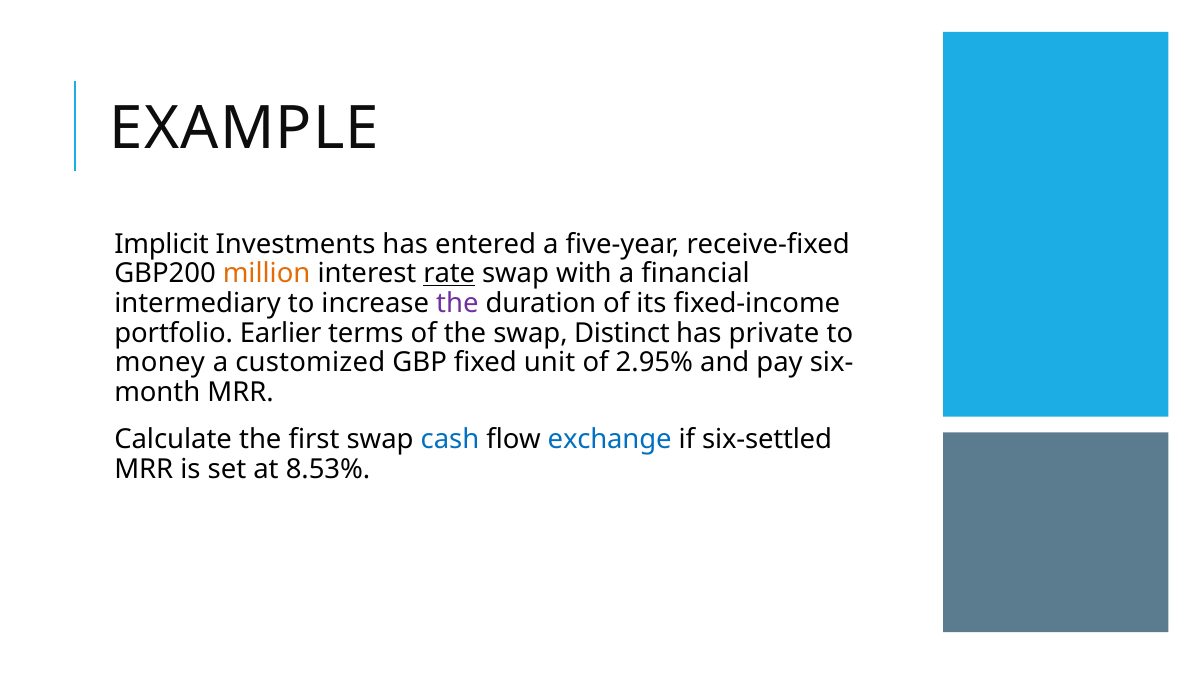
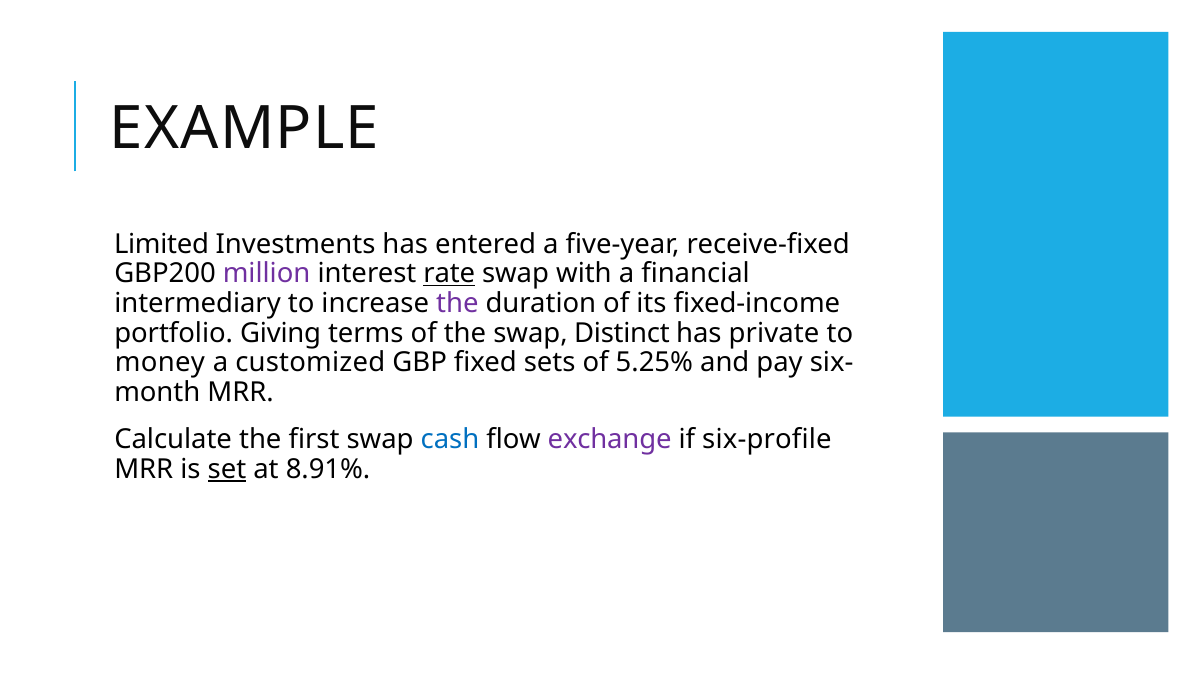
Implicit: Implicit -> Limited (162, 244)
million colour: orange -> purple (267, 274)
Earlier: Earlier -> Giving (281, 333)
unit: unit -> sets (550, 363)
2.95%: 2.95% -> 5.25% (654, 363)
exchange colour: blue -> purple (610, 440)
six-settled: six-settled -> six-profile (767, 440)
set underline: none -> present (227, 469)
8.53%: 8.53% -> 8.91% (328, 469)
